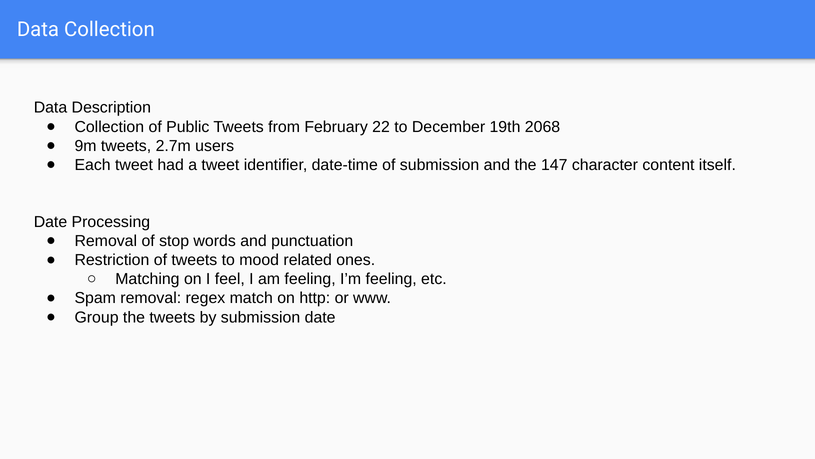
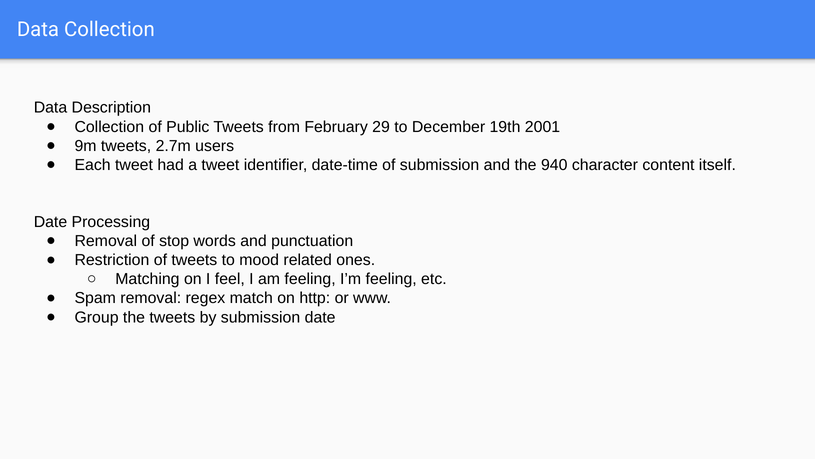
22: 22 -> 29 (381, 127)
2068: 2068 -> 2001 (542, 127)
147: 147 -> 940 (554, 165)
